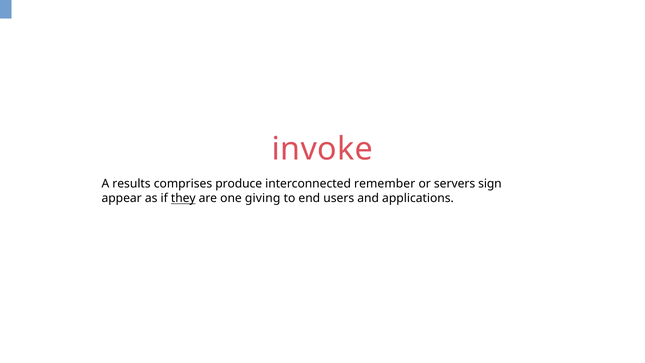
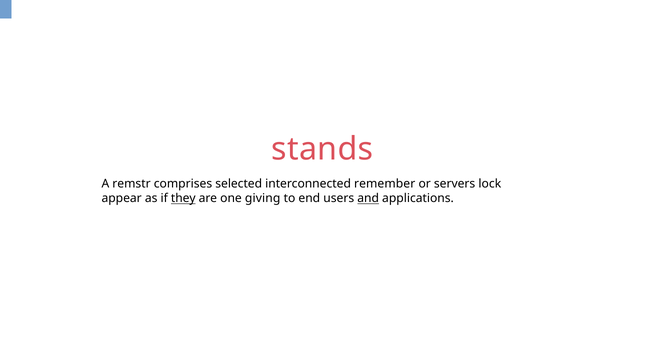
invoke: invoke -> stands (322, 149)
results: results -> remstr (131, 184)
produce: produce -> selected (239, 184)
sign: sign -> lock (490, 184)
and underline: none -> present (368, 198)
